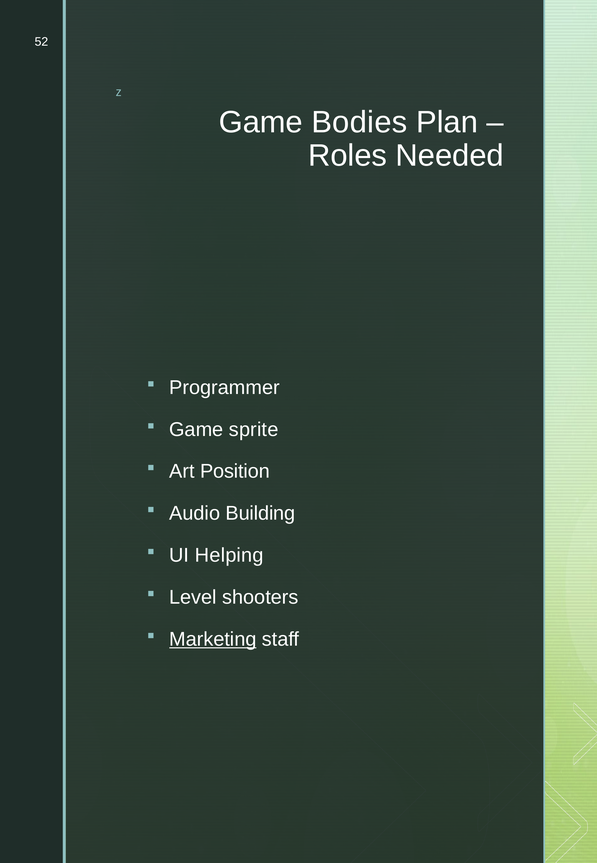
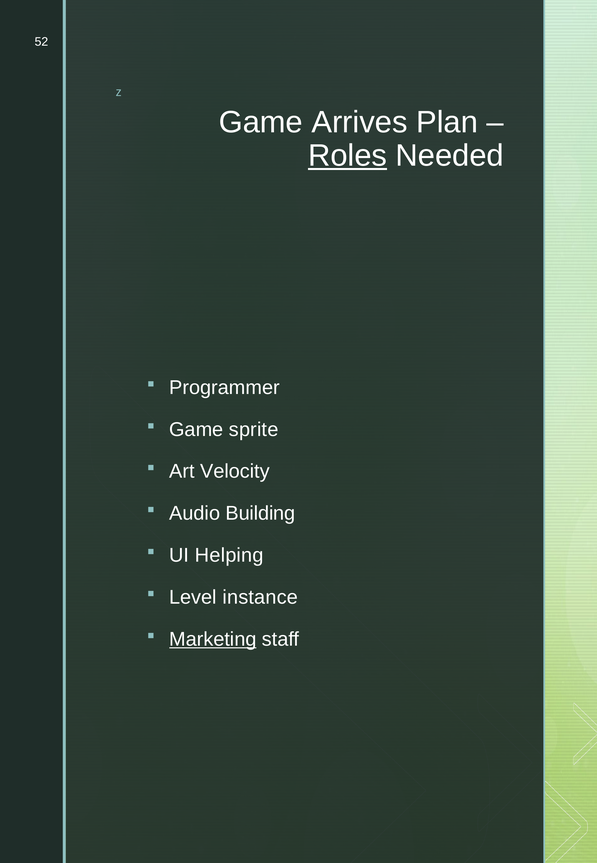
Bodies: Bodies -> Arrives (360, 122)
Roles underline: none -> present (348, 156)
Position: Position -> Velocity (235, 471)
shooters: shooters -> instance (260, 597)
